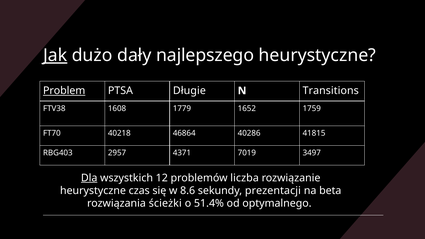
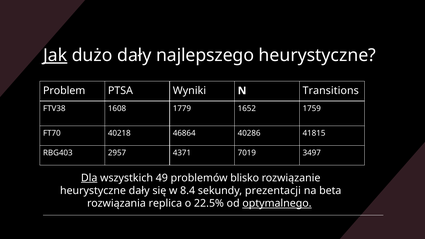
Problem underline: present -> none (64, 91)
Długie: Długie -> Wyniki (189, 91)
12: 12 -> 49 (162, 178)
liczba: liczba -> blisko (245, 178)
heurystyczne czas: czas -> dały (139, 191)
8.6: 8.6 -> 8.4 (188, 191)
ścieżki: ścieżki -> replica (165, 203)
51.4%: 51.4% -> 22.5% (209, 203)
optymalnego underline: none -> present (277, 203)
